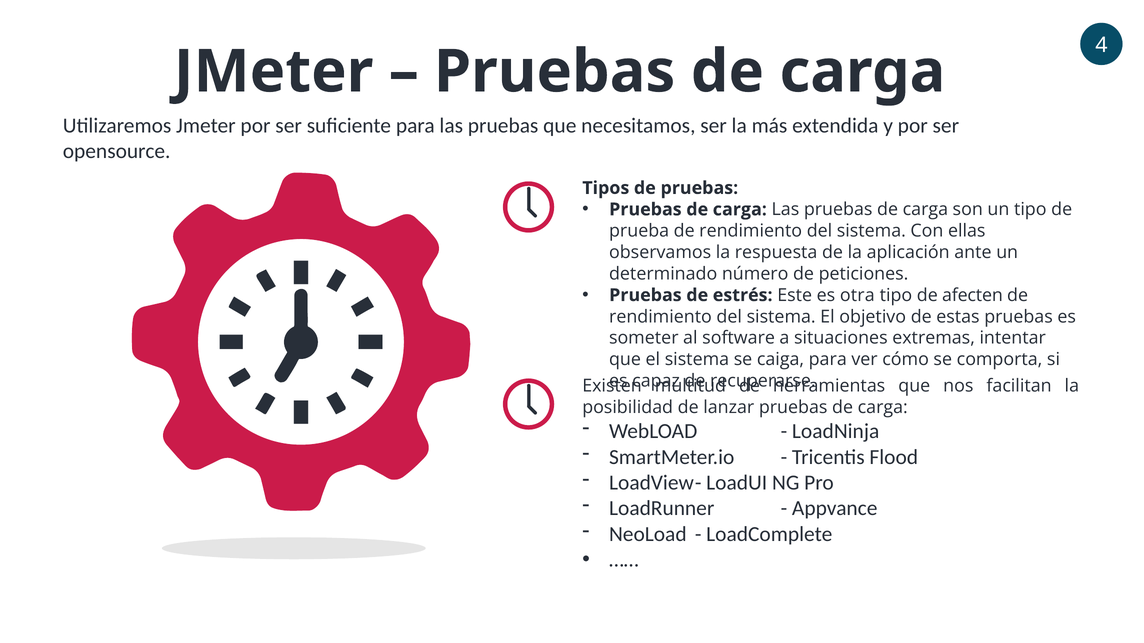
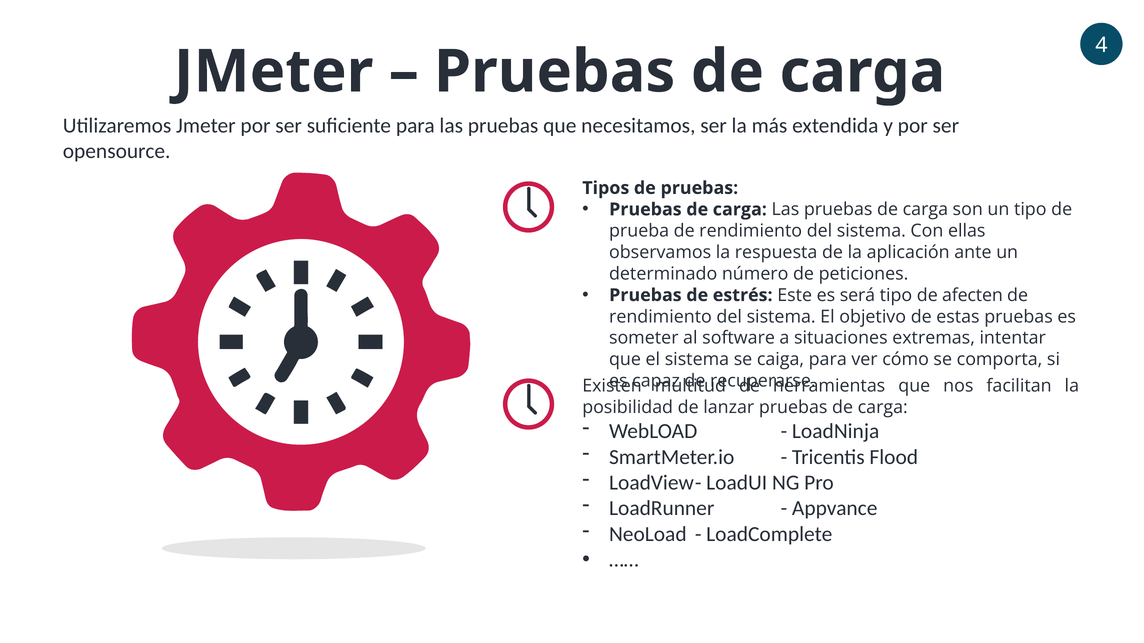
otra: otra -> será (857, 295)
